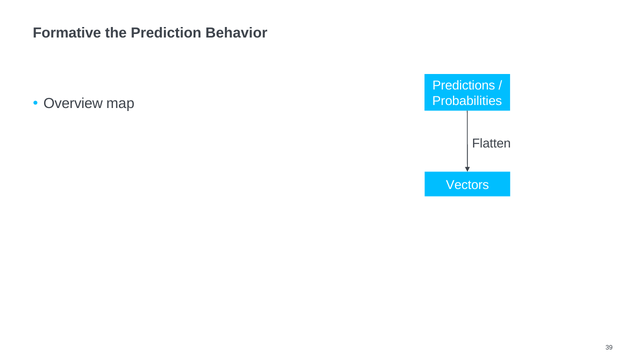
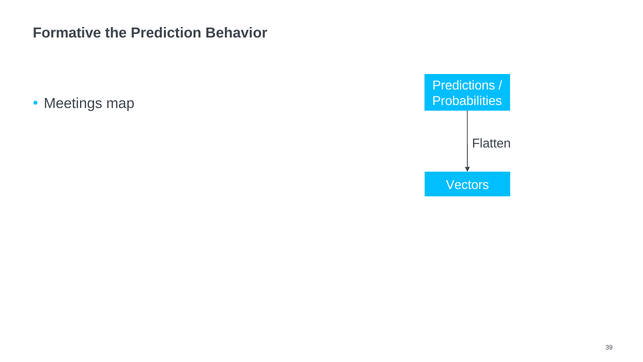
Overview: Overview -> Meetings (73, 103)
